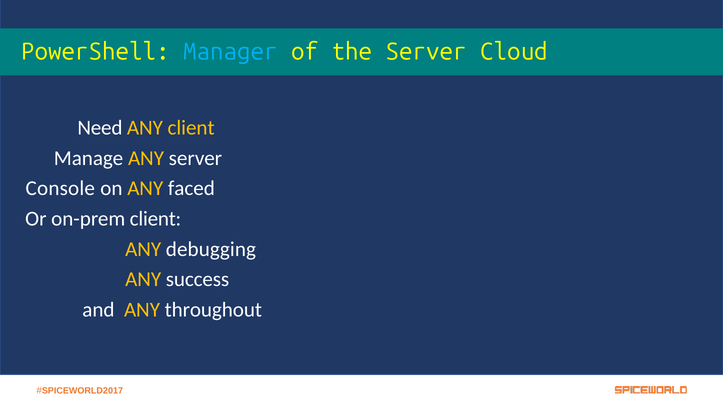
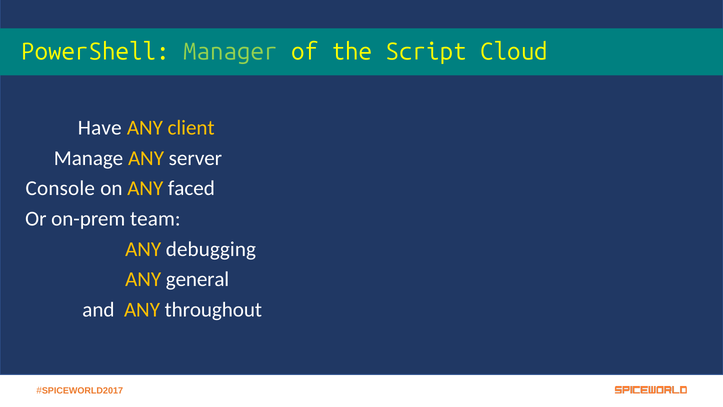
Manager colour: light blue -> light green (231, 52)
the Server: Server -> Script (426, 52)
Need: Need -> Have (100, 128)
on-prem client: client -> team (155, 219)
success: success -> general (198, 279)
